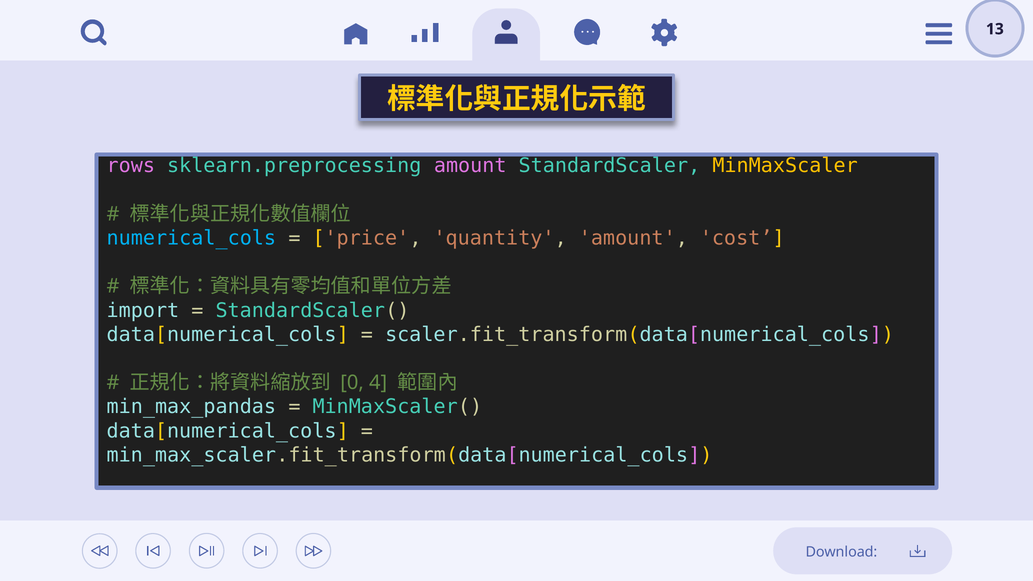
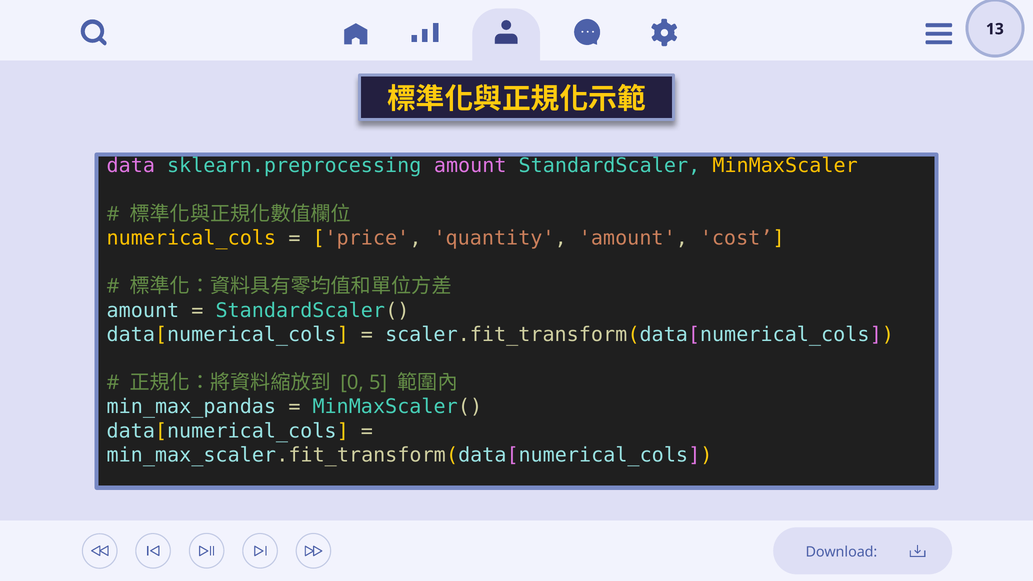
rows: rows -> data (131, 166)
numerical_cols colour: light blue -> yellow (191, 238)
import: import -> amount (143, 310)
4: 4 -> 5 (378, 383)
